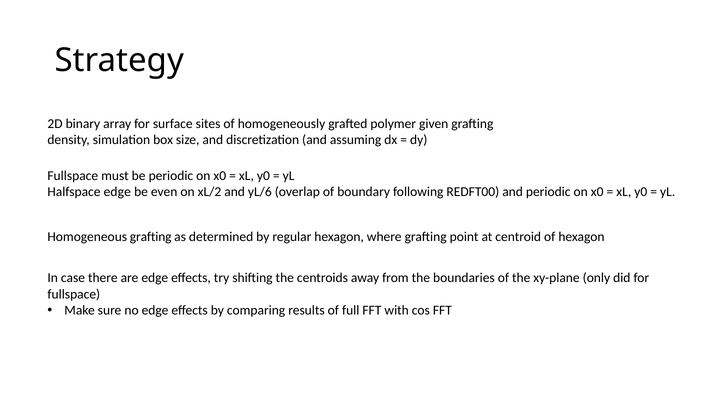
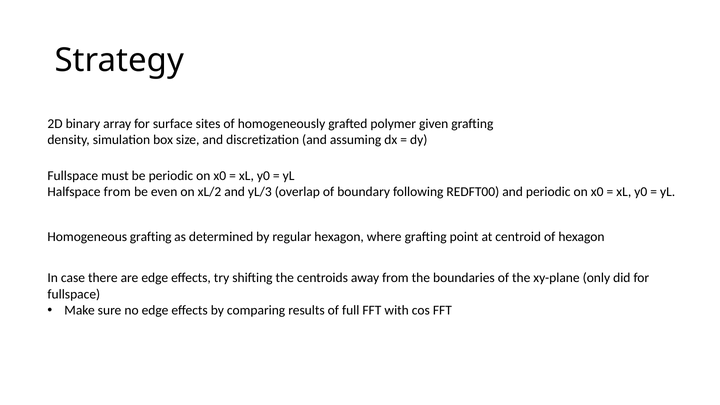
Halfspace edge: edge -> from (117, 192)
yL/6: yL/6 -> yL/3 (260, 192)
